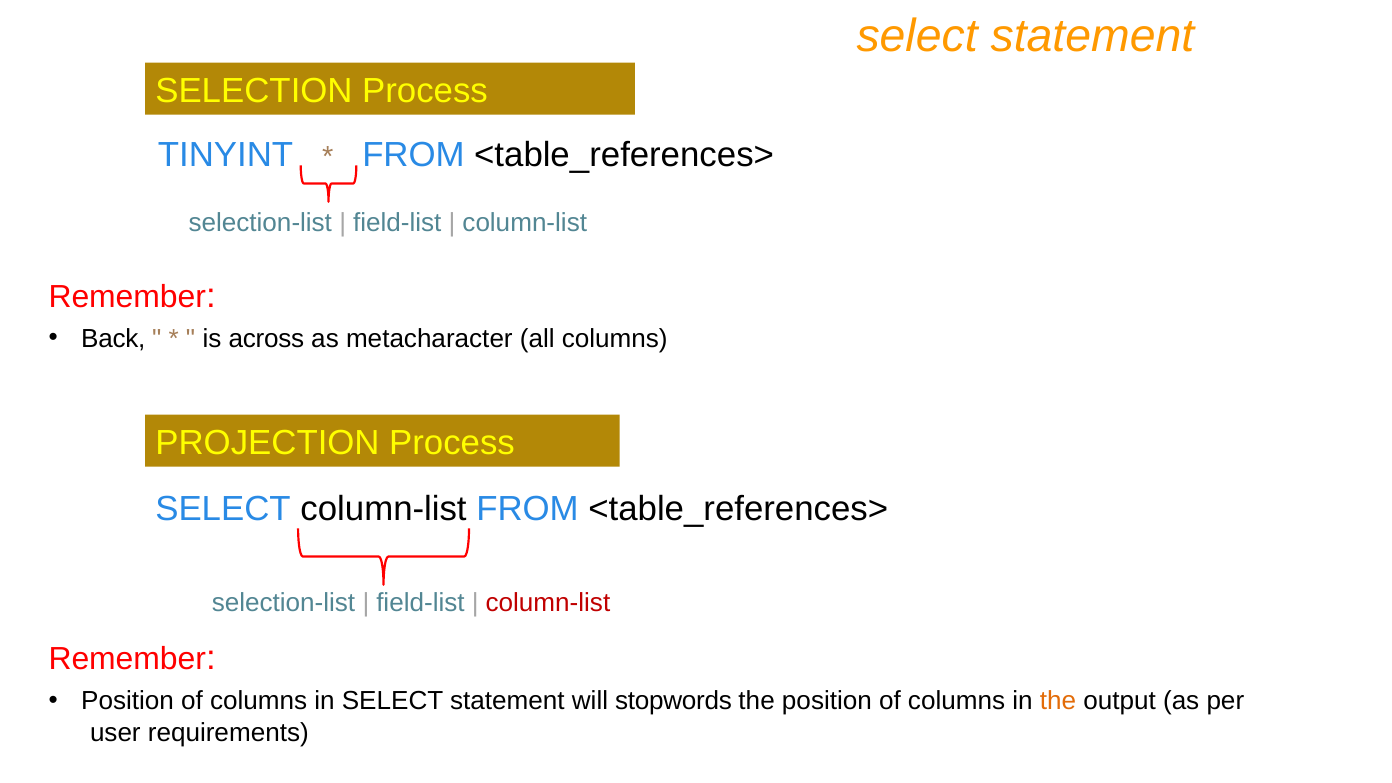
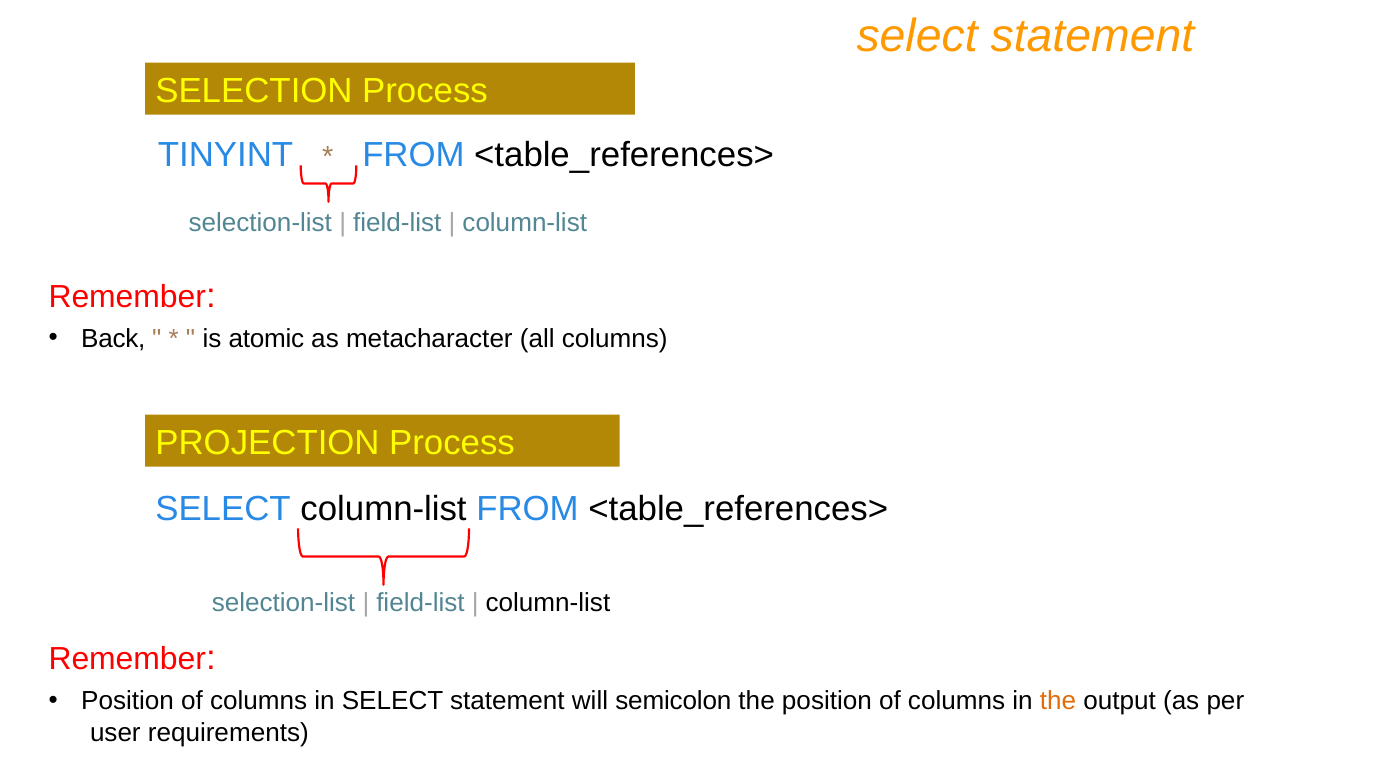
across: across -> atomic (266, 339)
column-list colour: red -> black (548, 603)
stopwords: stopwords -> semicolon (673, 701)
